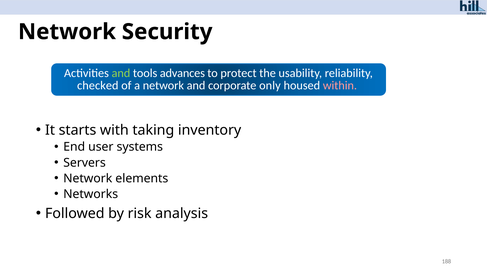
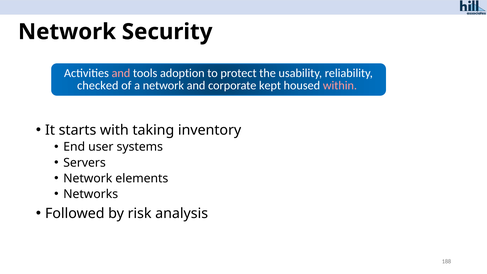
and colour: light green -> pink (121, 73)
advances: advances -> adoption (182, 73)
only: only -> kept (270, 85)
